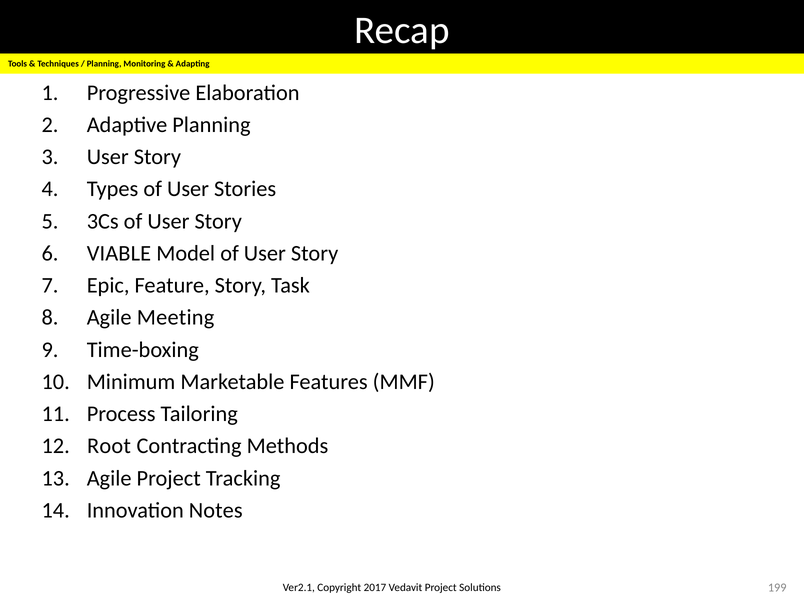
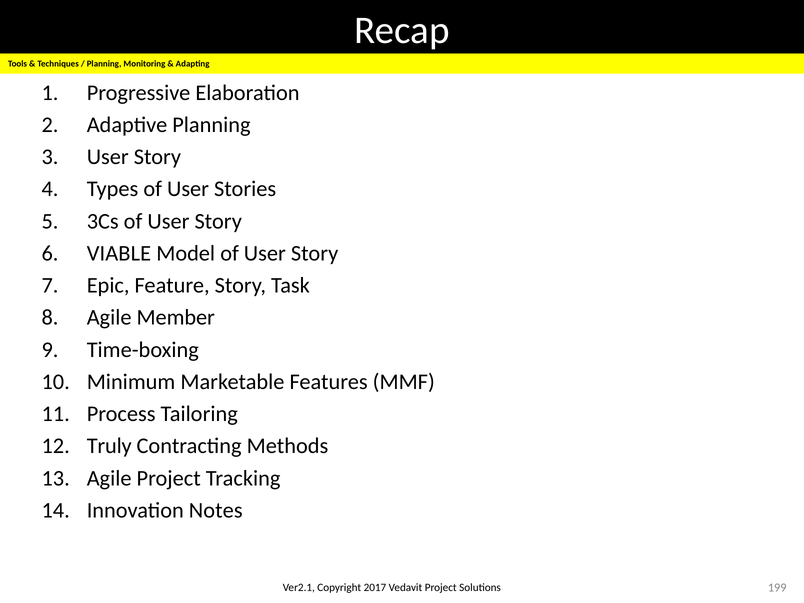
Meeting: Meeting -> Member (176, 318)
Root: Root -> Truly (109, 446)
